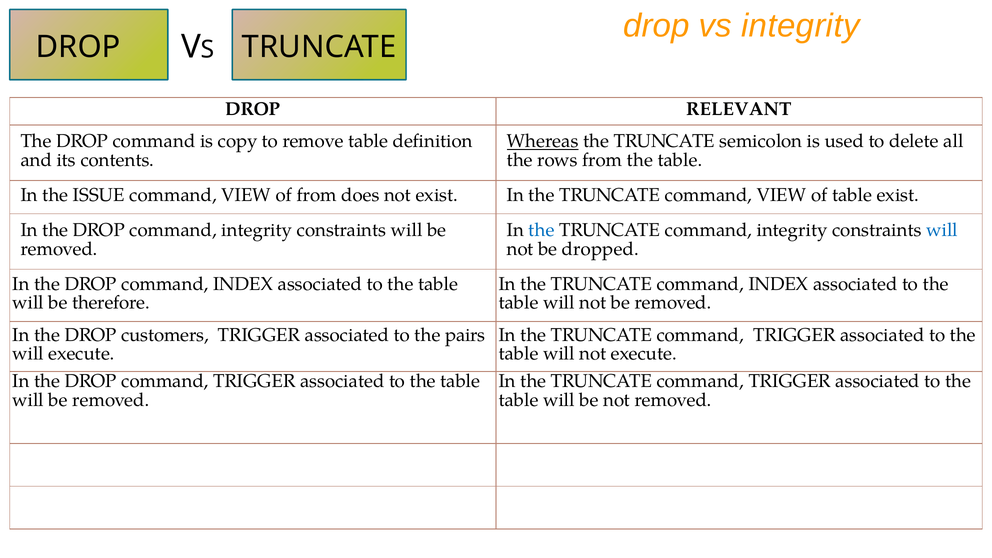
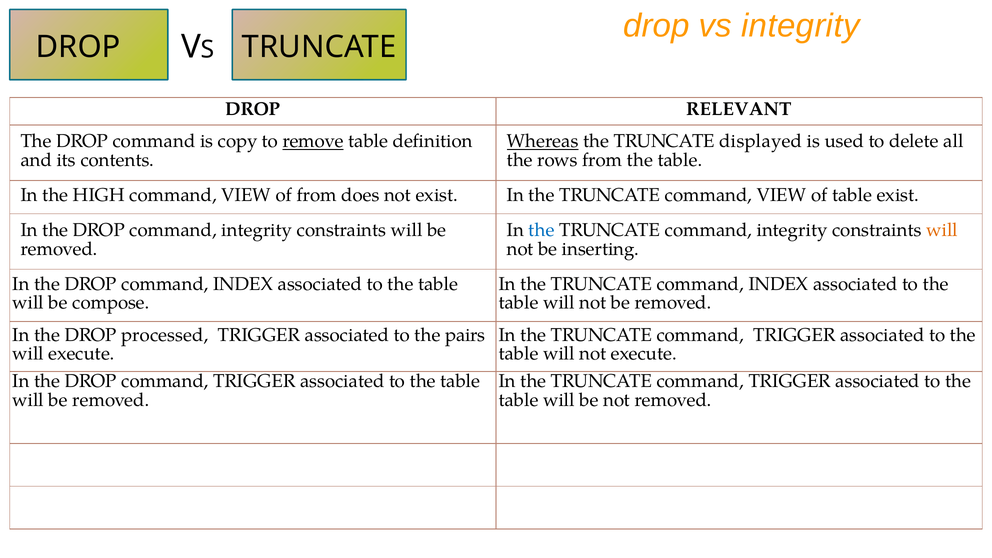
remove underline: none -> present (313, 141)
semicolon: semicolon -> displayed (761, 141)
ISSUE: ISSUE -> HIGH (99, 195)
will colour: blue -> orange (942, 230)
dropped: dropped -> inserting (601, 249)
therefore: therefore -> compose (111, 303)
customers: customers -> processed (165, 335)
